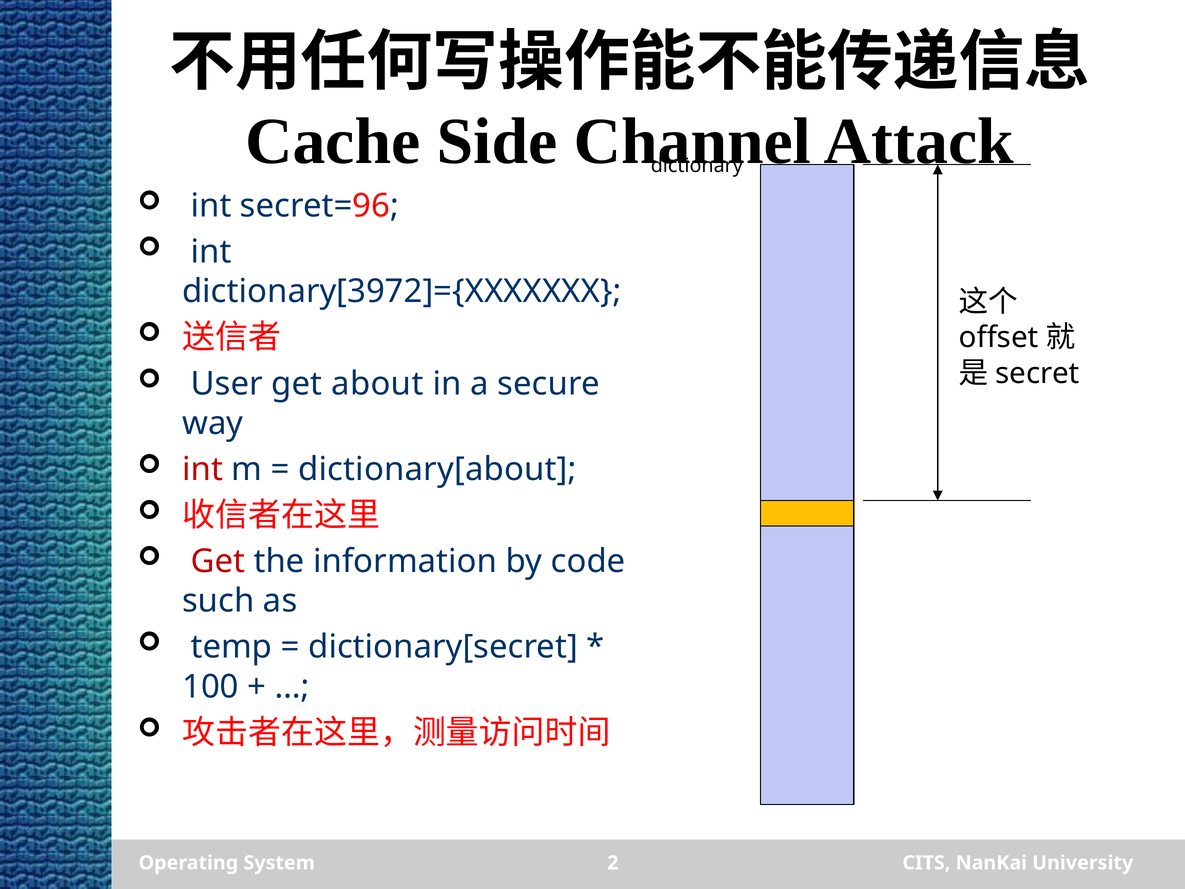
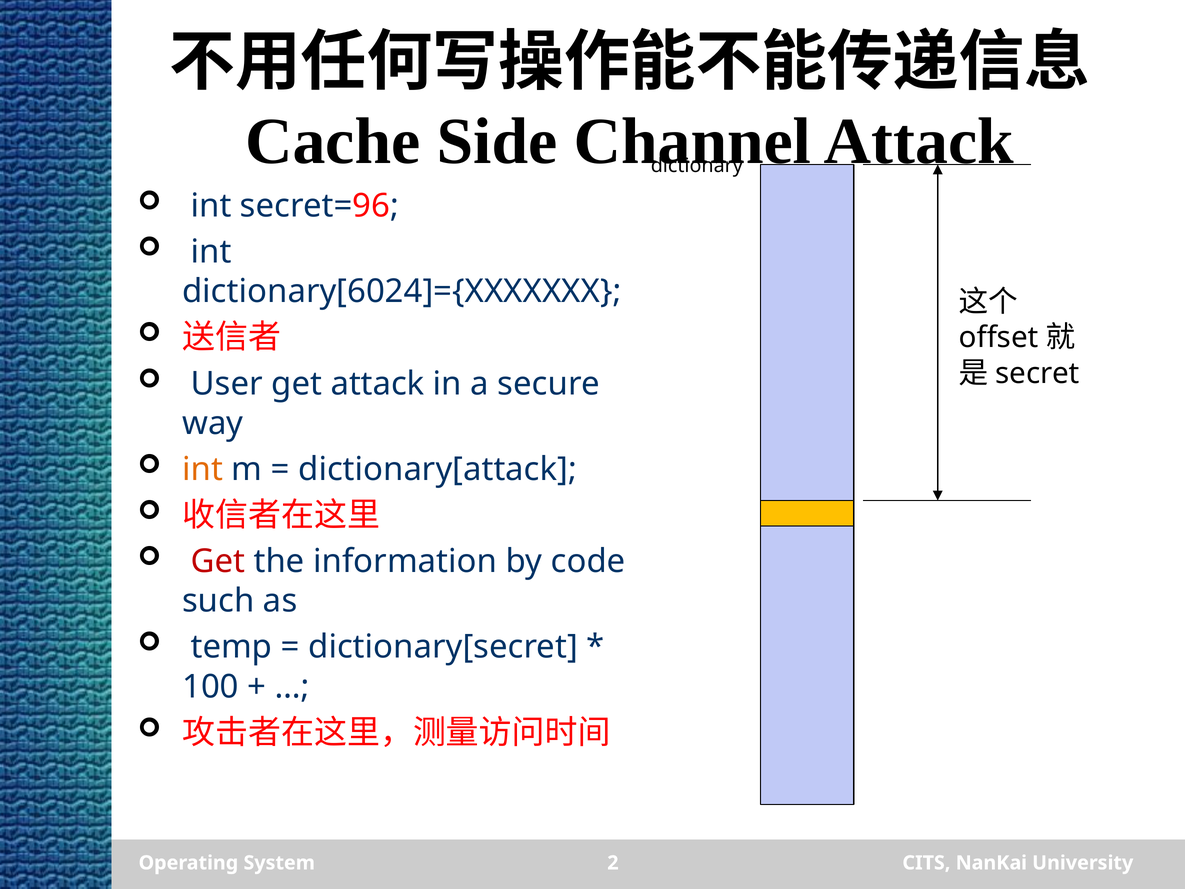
dictionary[3972]={XXXXXXX: dictionary[3972]={XXXXXXX -> dictionary[6024]={XXXXXXX (402, 291)
get about: about -> attack (378, 384)
int colour: red -> orange (203, 469)
dictionary[about: dictionary[about -> dictionary[attack (438, 469)
